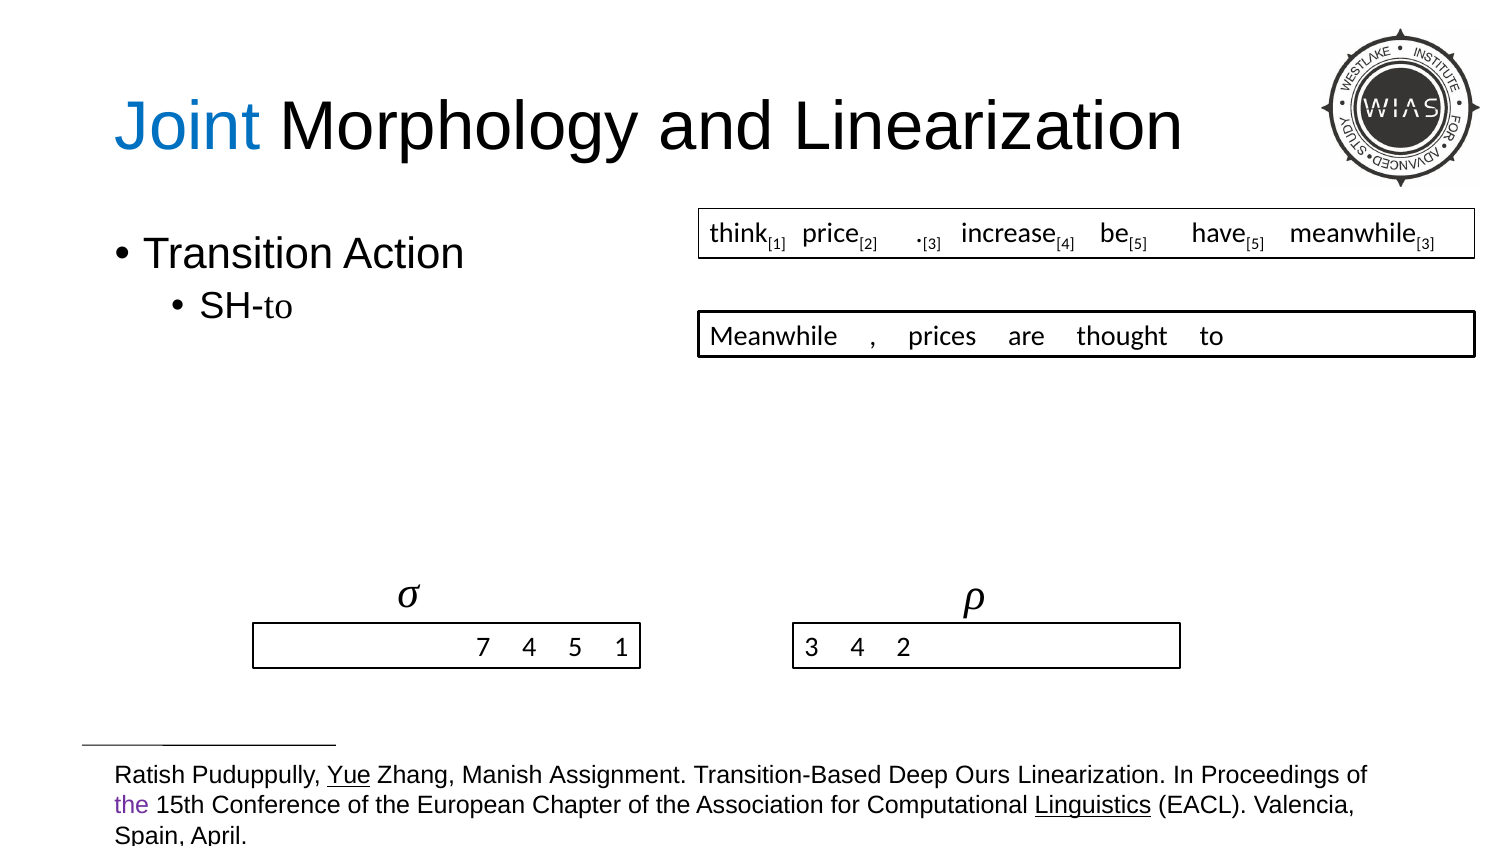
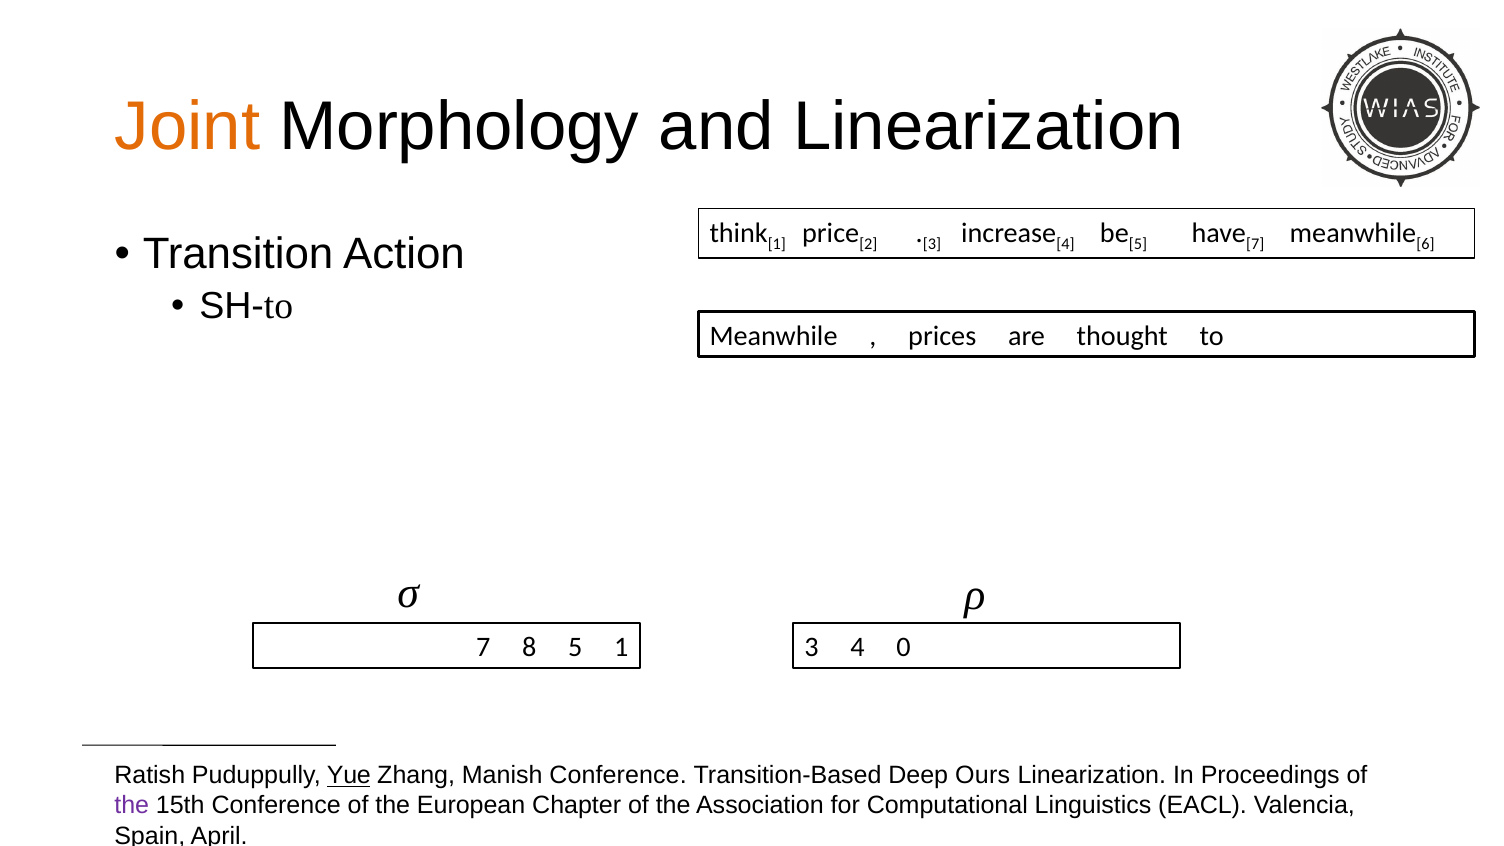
Joint colour: blue -> orange (187, 126)
5: 5 -> 7 (1255, 244)
meanwhile 3: 3 -> 6 (1426, 244)
7 4: 4 -> 8 (529, 647)
4 2: 2 -> 0 (904, 647)
Manish Assignment: Assignment -> Conference (618, 776)
Linguistics underline: present -> none (1093, 806)
